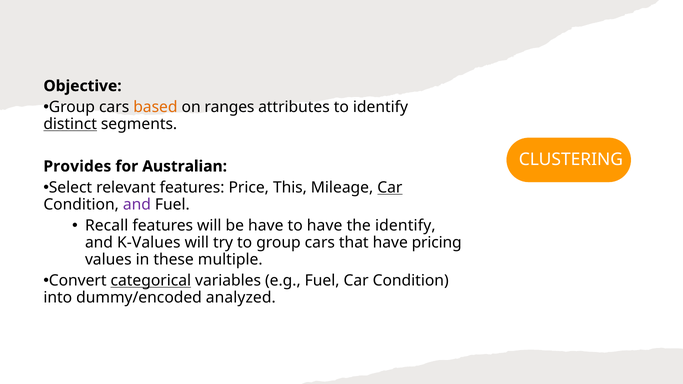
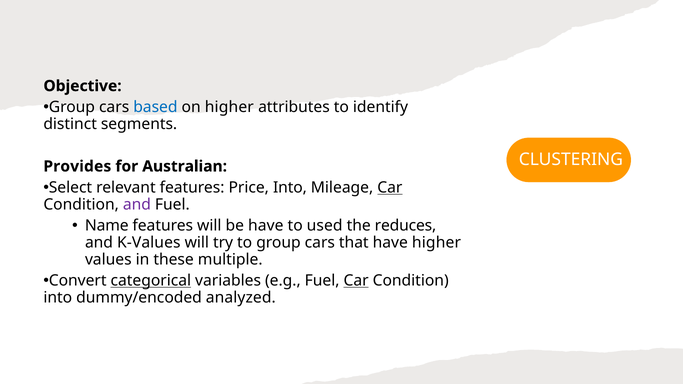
based colour: orange -> blue (155, 107)
on ranges: ranges -> higher (229, 107)
distinct underline: present -> none (70, 124)
Price This: This -> Into (290, 188)
Recall: Recall -> Name (107, 226)
to have: have -> used (325, 226)
the identify: identify -> reduces (405, 226)
have pricing: pricing -> higher (437, 243)
Car underline: none -> present (356, 281)
